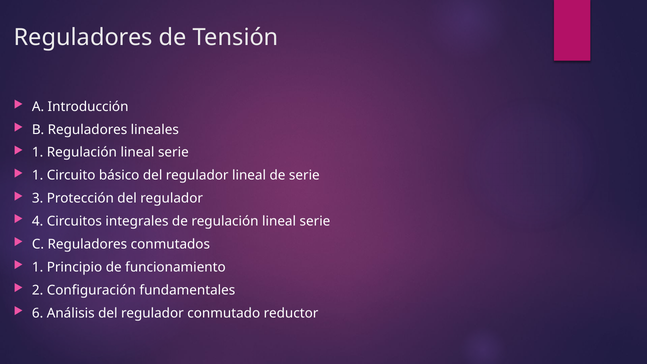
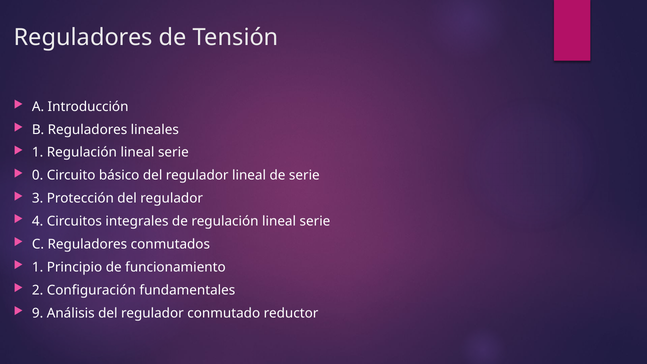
1: 1 -> 0 (38, 175)
6: 6 -> 9 (38, 313)
